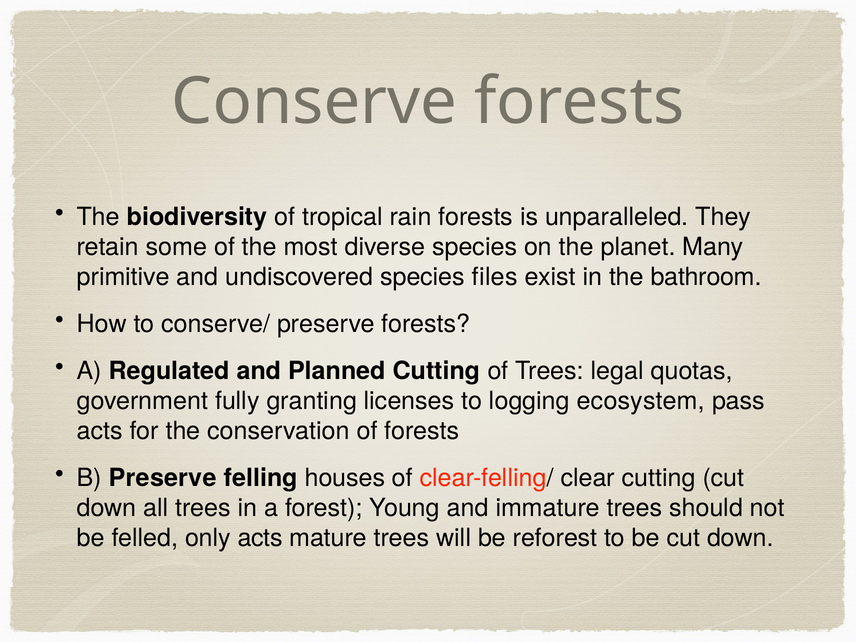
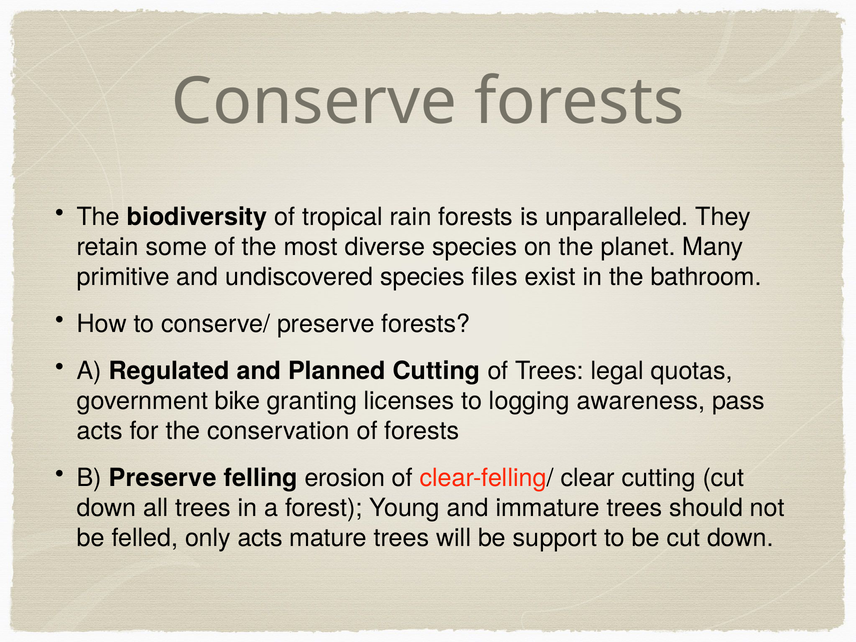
fully: fully -> bike (237, 401)
ecosystem: ecosystem -> awareness (641, 401)
houses: houses -> erosion (345, 478)
reforest: reforest -> support (555, 538)
